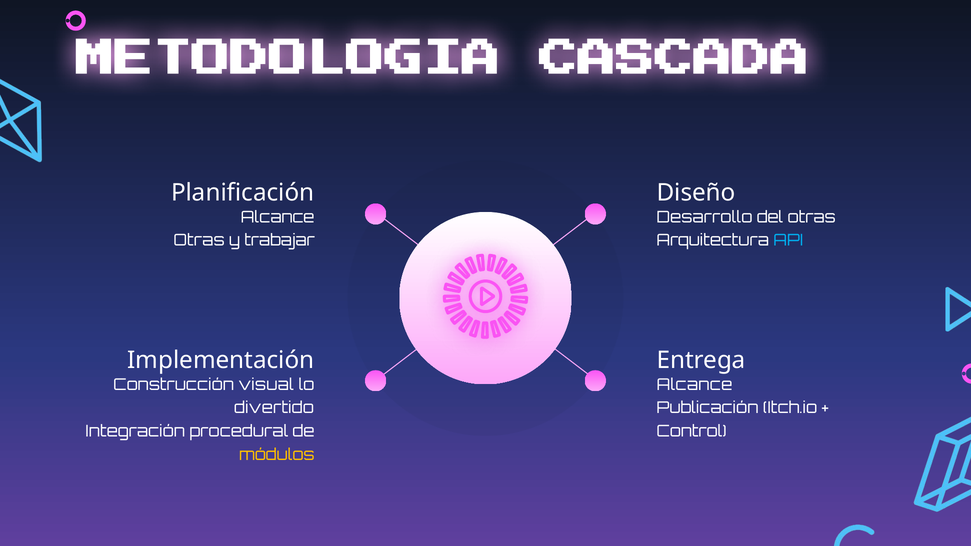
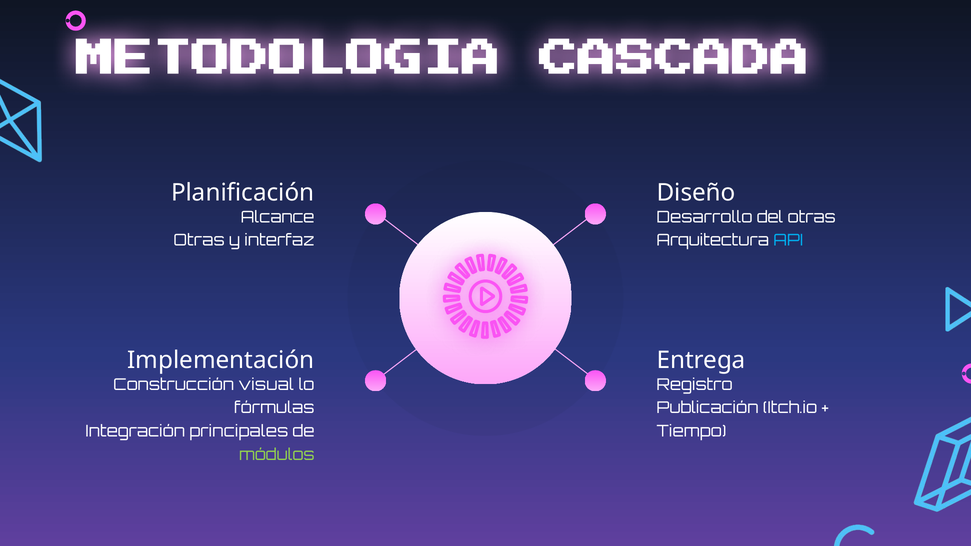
trabajar: trabajar -> interfaz (280, 241)
Alcance: Alcance -> Registro (695, 385)
divertido: divertido -> fórmulas (274, 408)
procedural: procedural -> principales (239, 432)
Control: Control -> Tiempo (692, 432)
módulos colour: yellow -> light green (277, 455)
